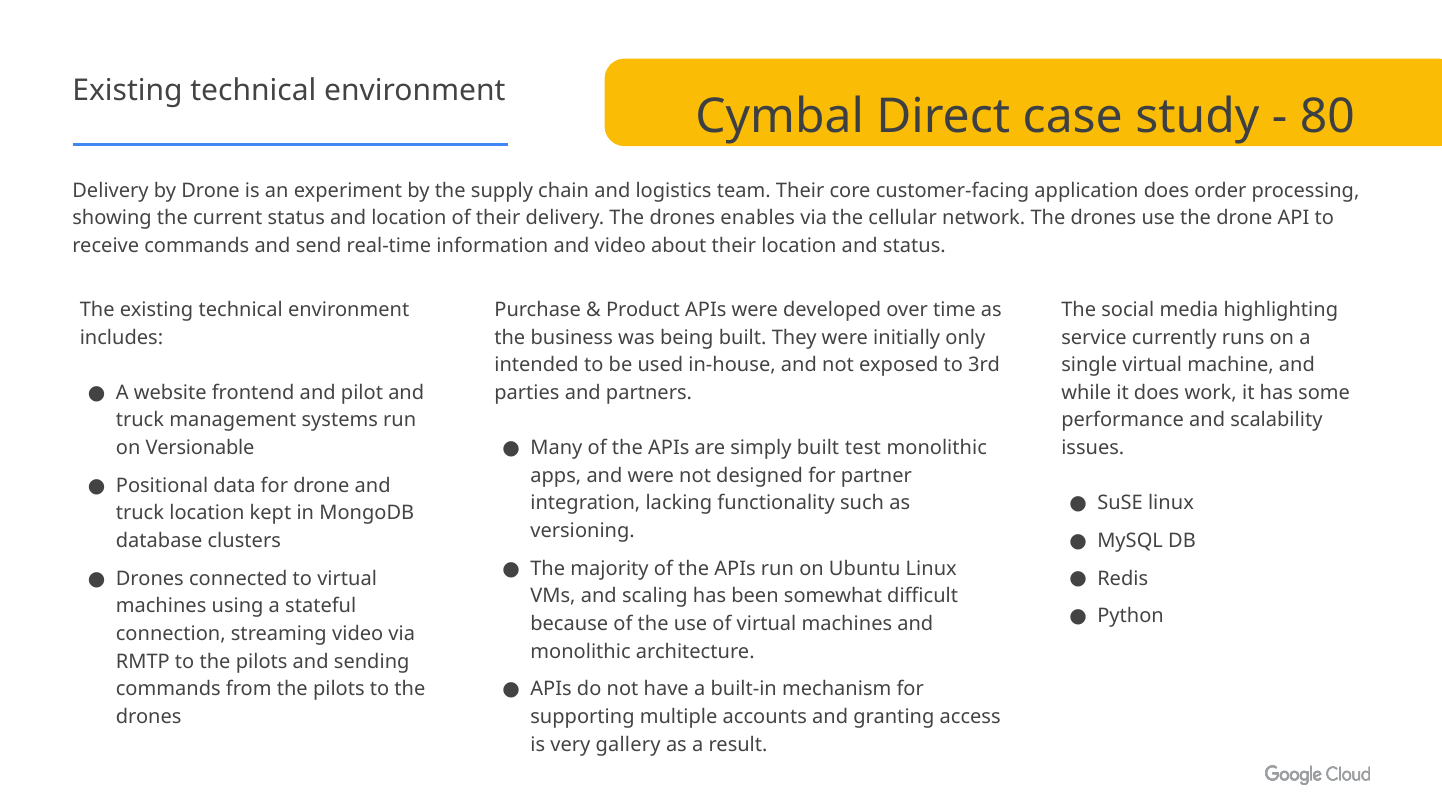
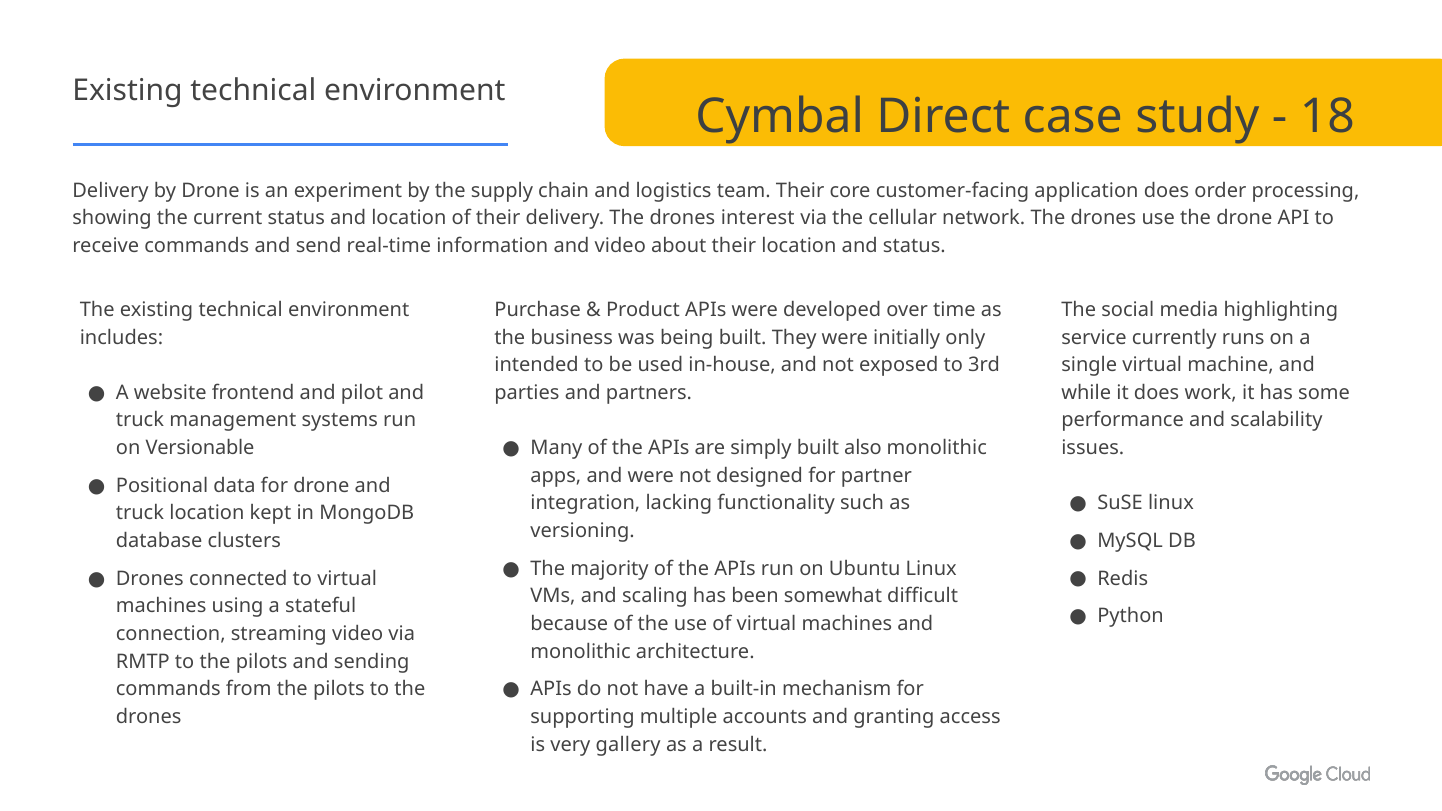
80: 80 -> 18 (1327, 116)
enables: enables -> interest (758, 218)
test: test -> also (863, 448)
